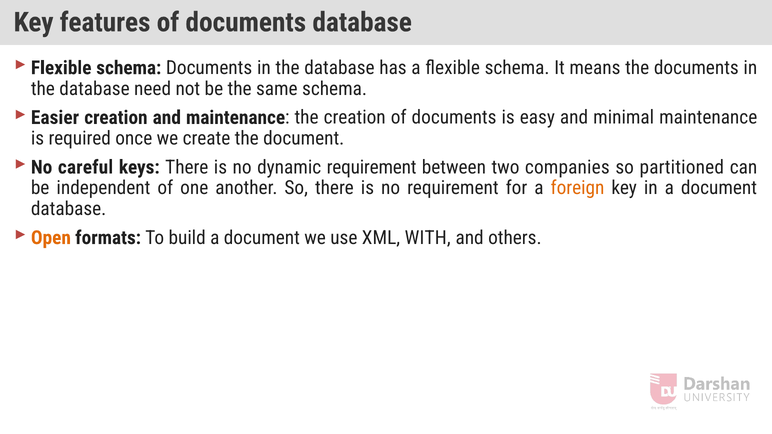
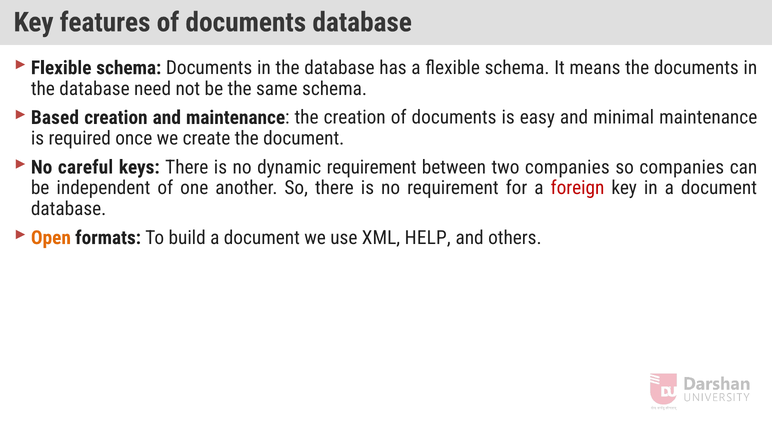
Easier: Easier -> Based (55, 118)
so partitioned: partitioned -> companies (682, 167)
foreign colour: orange -> red (577, 188)
WITH: WITH -> HELP (428, 238)
